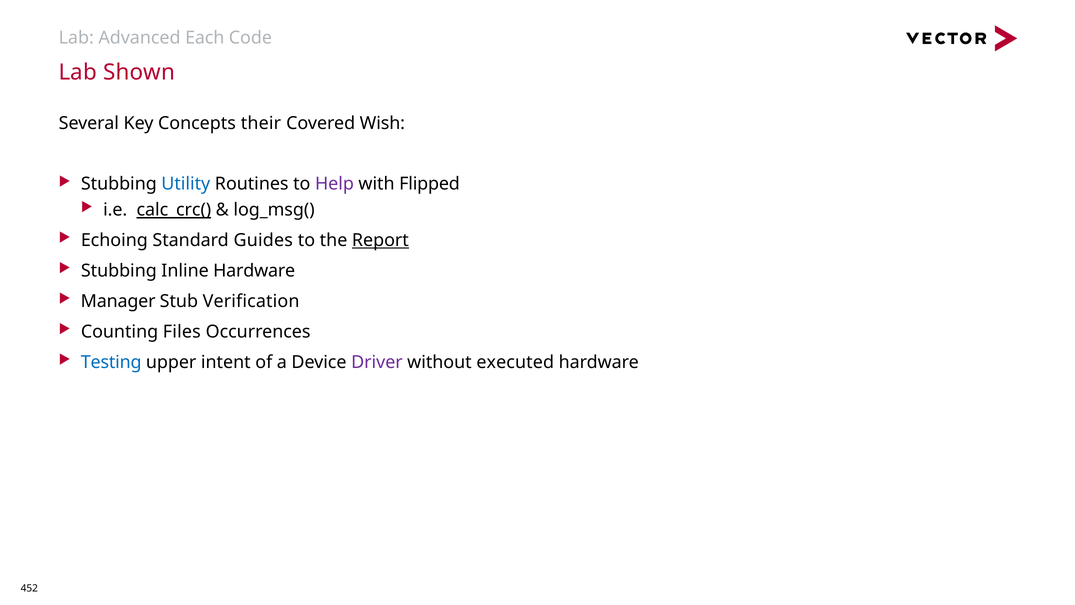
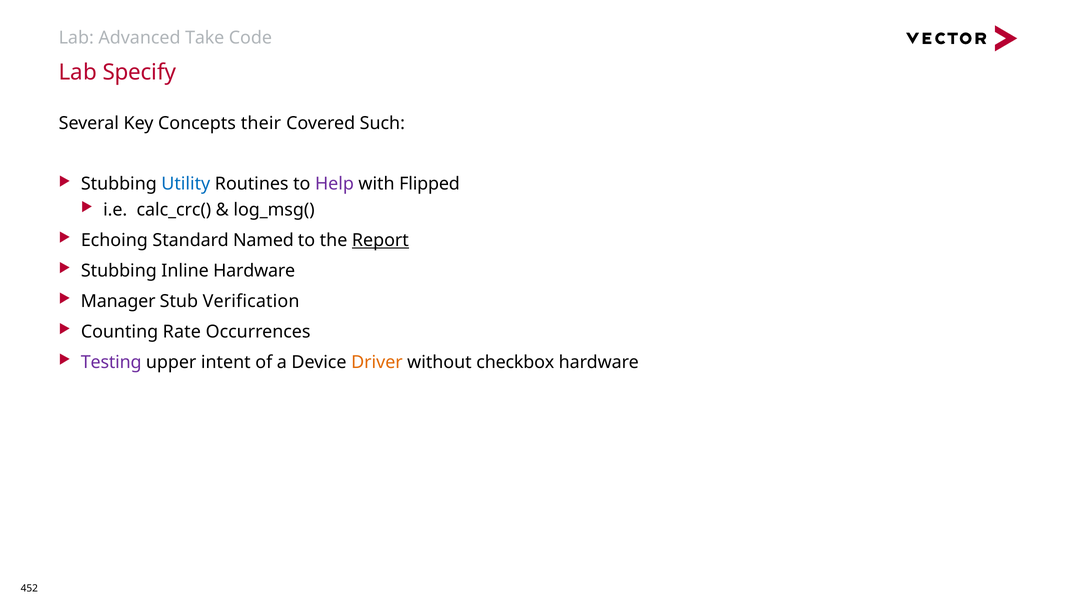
Each: Each -> Take (205, 38)
Shown: Shown -> Specify (139, 72)
Wish: Wish -> Such (382, 123)
calc_crc( underline: present -> none (174, 210)
Guides: Guides -> Named (263, 240)
Files: Files -> Rate (182, 332)
Testing colour: blue -> purple (111, 362)
Driver colour: purple -> orange (377, 362)
executed: executed -> checkbox (515, 362)
